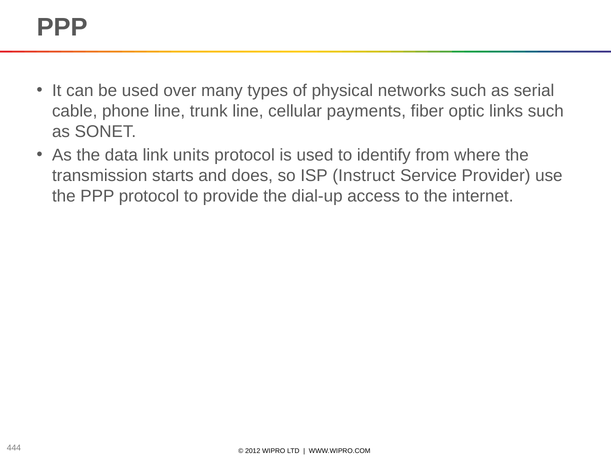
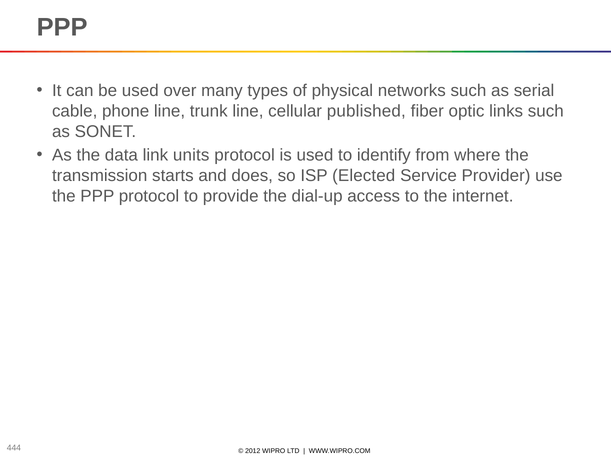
payments: payments -> published (366, 111)
Instruct: Instruct -> Elected (364, 176)
